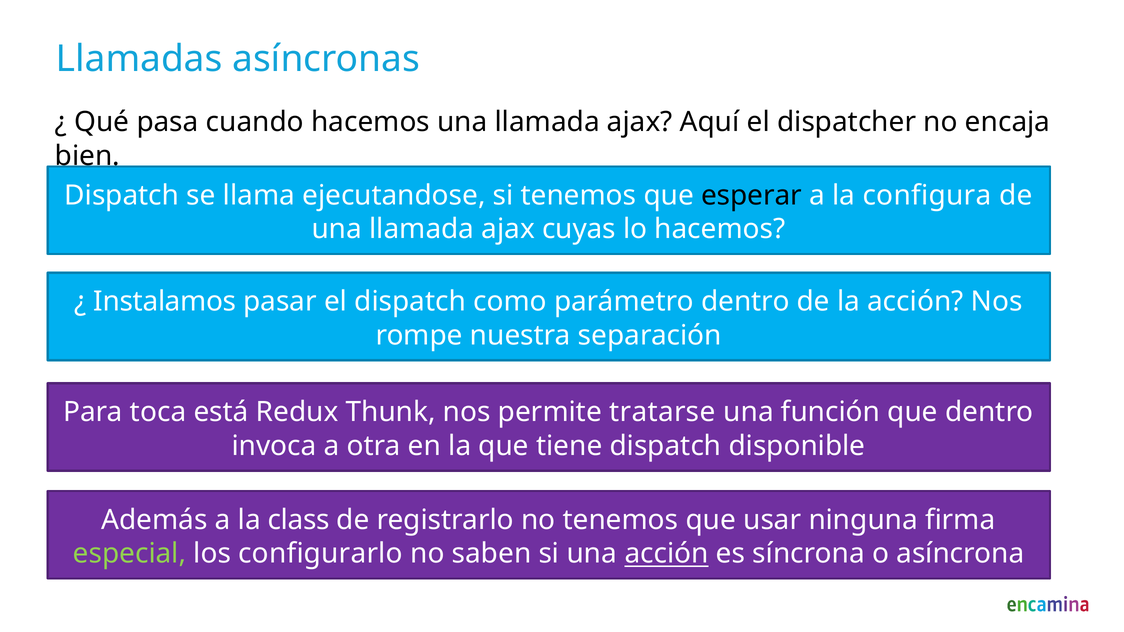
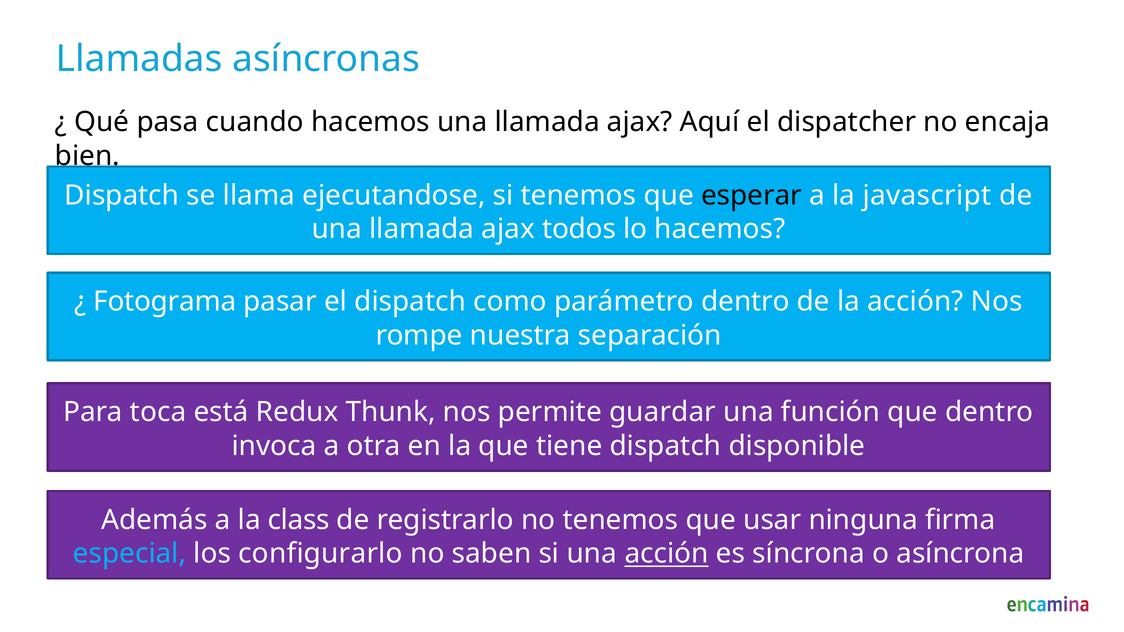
configura: configura -> javascript (927, 195)
cuyas: cuyas -> todos (579, 229)
Instalamos: Instalamos -> Fotograma (165, 302)
tratarse: tratarse -> guardar (663, 412)
especial colour: light green -> light blue (130, 554)
